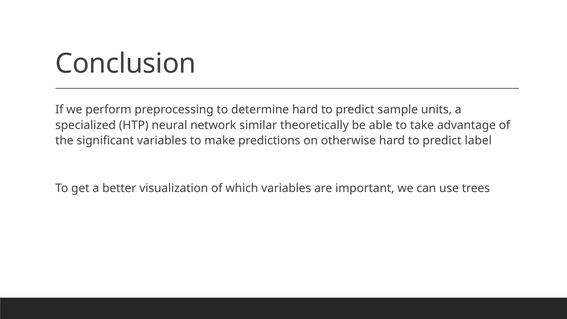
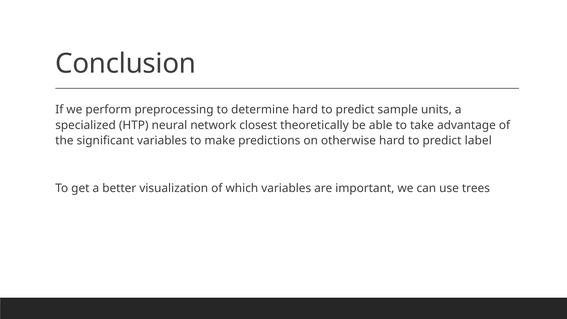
similar: similar -> closest (258, 125)
